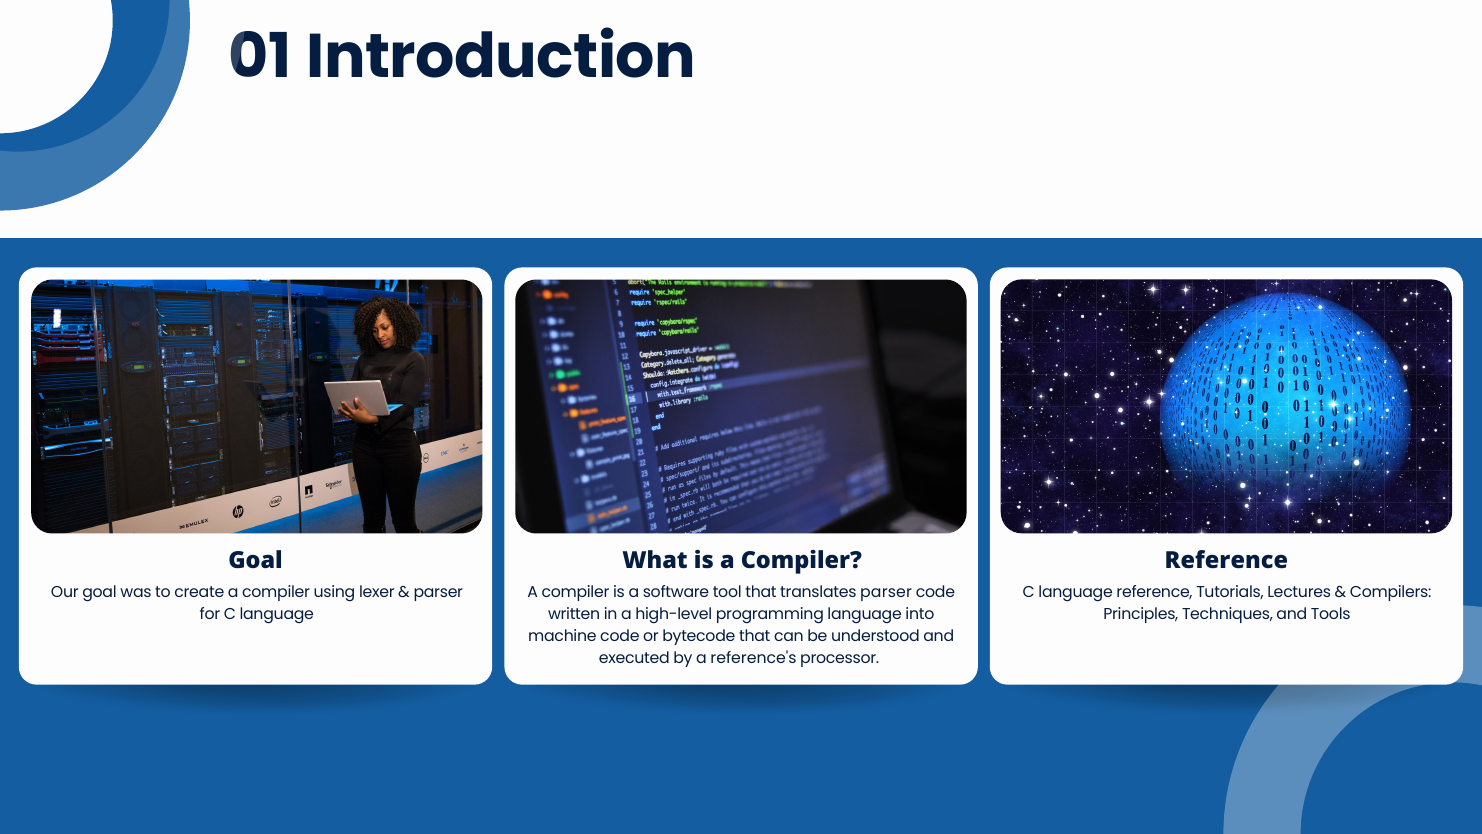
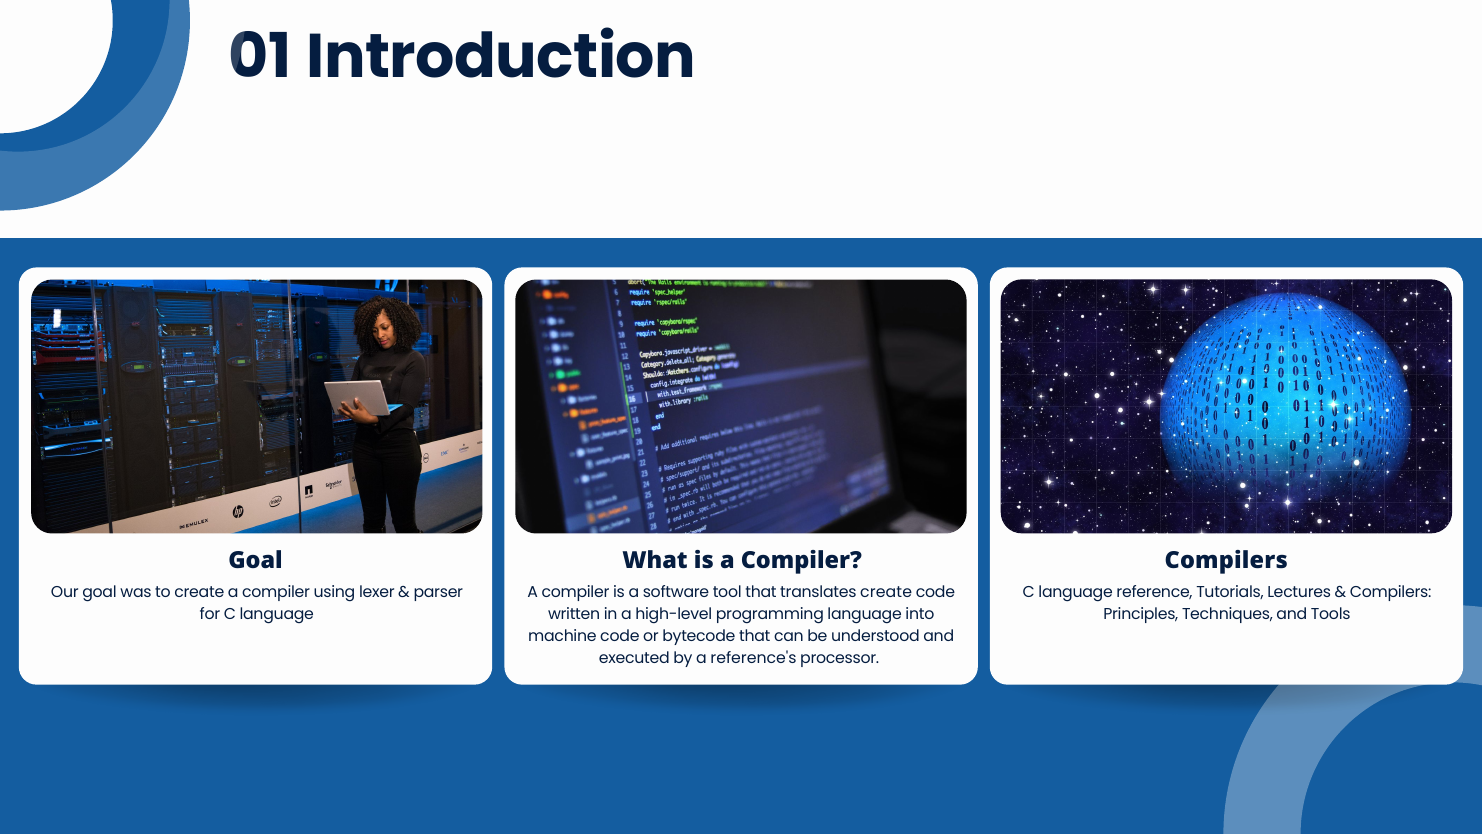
Compiler Reference: Reference -> Compilers (1226, 560)
translates parser: parser -> create (886, 592)
